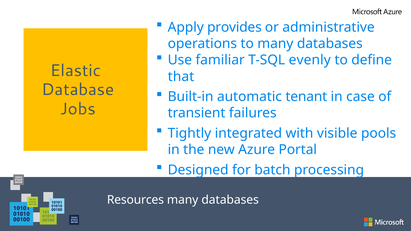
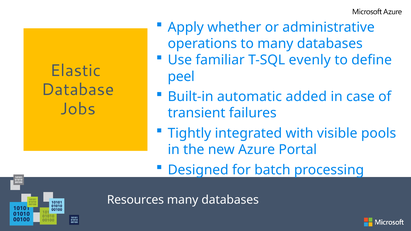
provides: provides -> whether (234, 27)
that: that -> peel (181, 77)
tenant: tenant -> added (306, 97)
